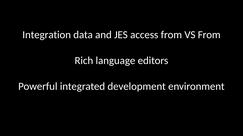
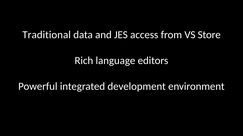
Integration: Integration -> Traditional (47, 35)
VS From: From -> Store (209, 35)
